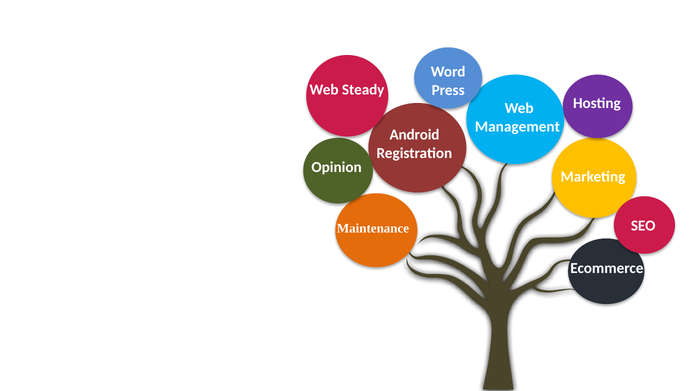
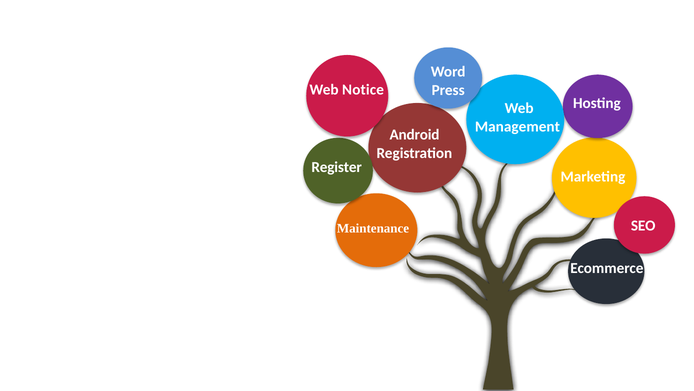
Steady: Steady -> Notice (363, 90)
Opinion: Opinion -> Register (337, 167)
